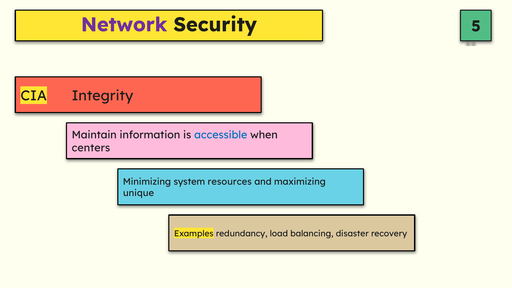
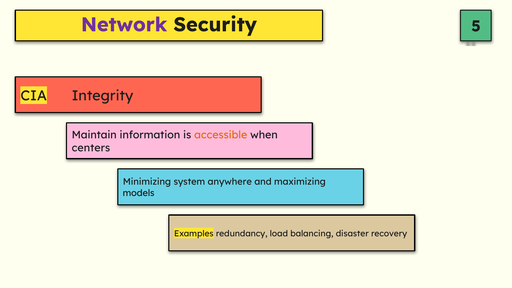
accessible colour: blue -> orange (221, 135)
resources: resources -> anywhere (230, 182)
unique: unique -> models (139, 193)
